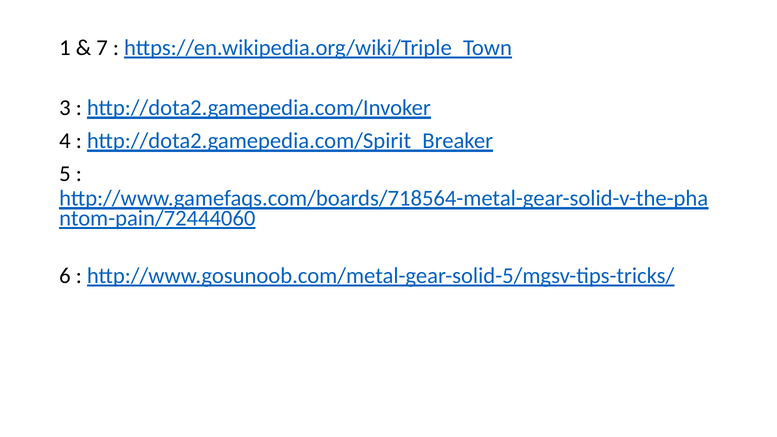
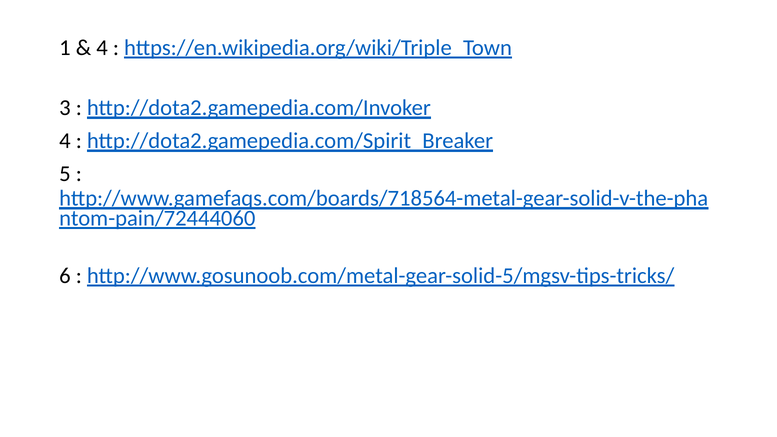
7: 7 -> 4 (102, 48)
